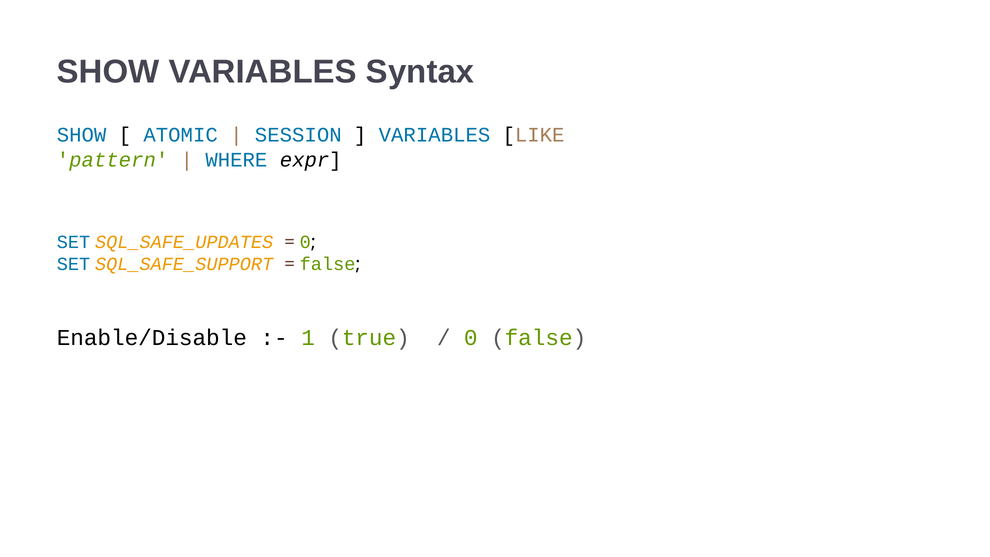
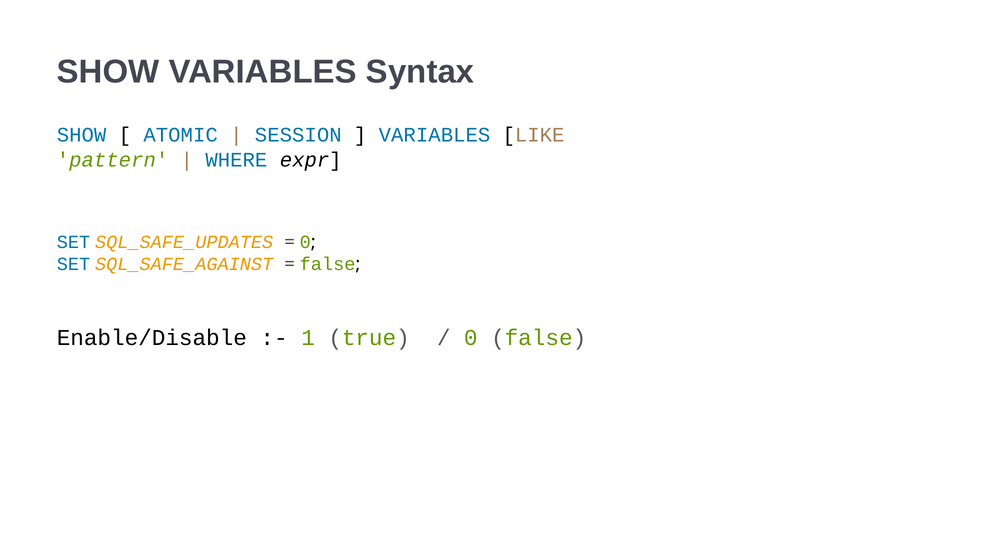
SQL_SAFE_SUPPORT: SQL_SAFE_SUPPORT -> SQL_SAFE_AGAINST (184, 264)
